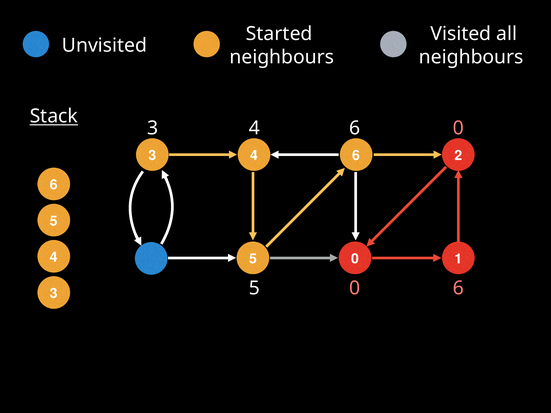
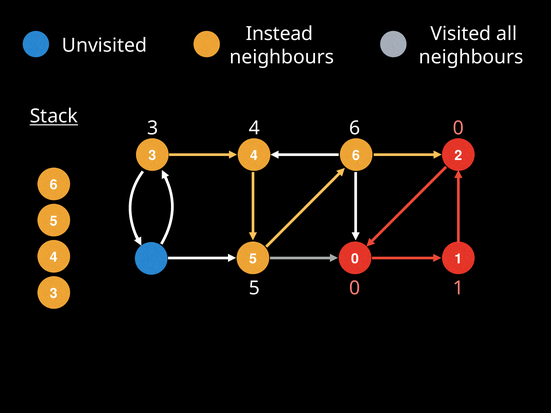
Started: Started -> Instead (279, 34)
0 6: 6 -> 1 (458, 288)
